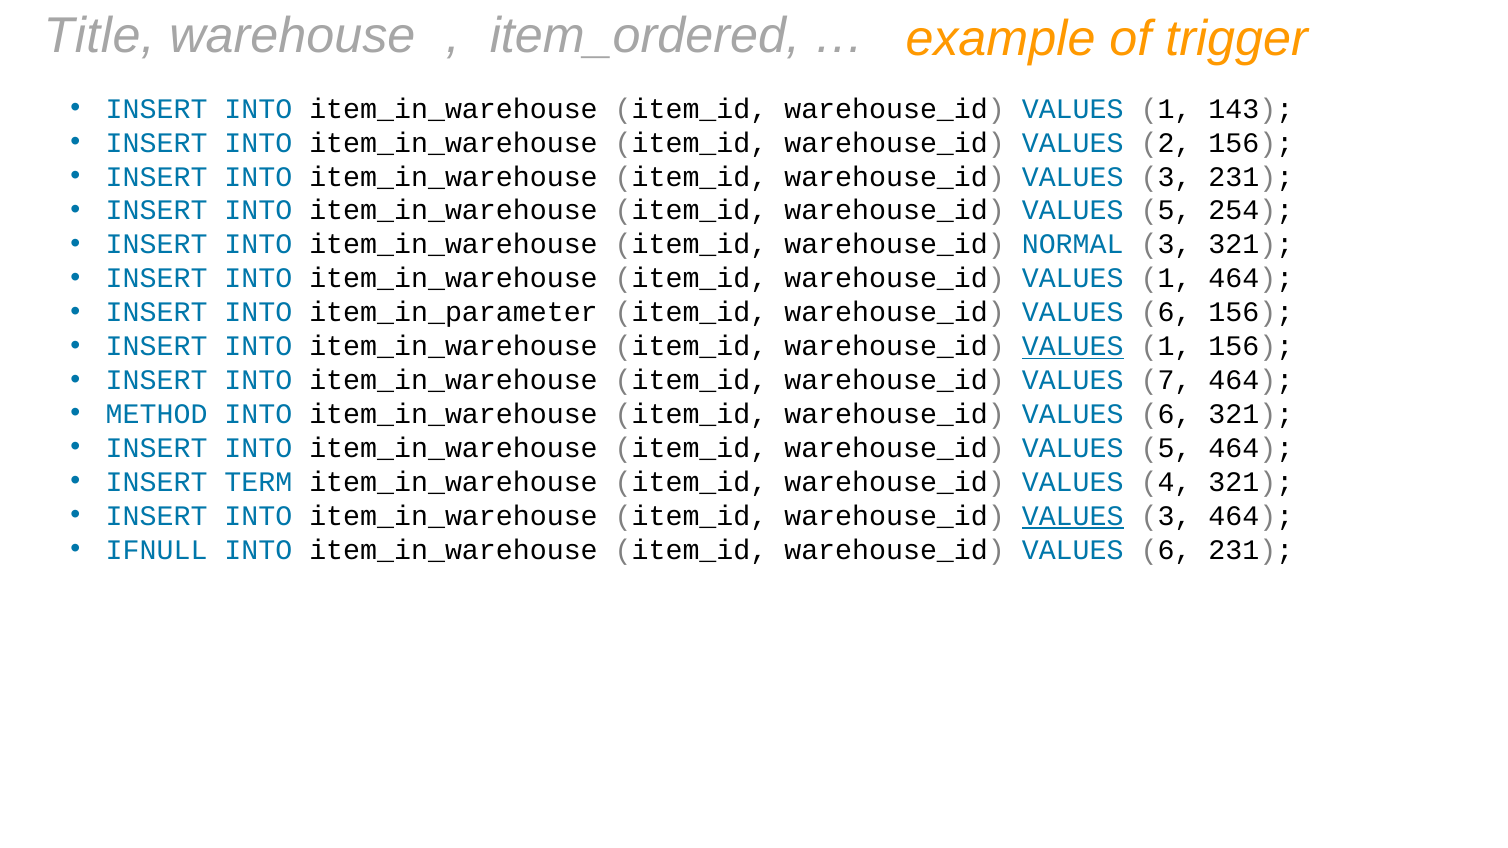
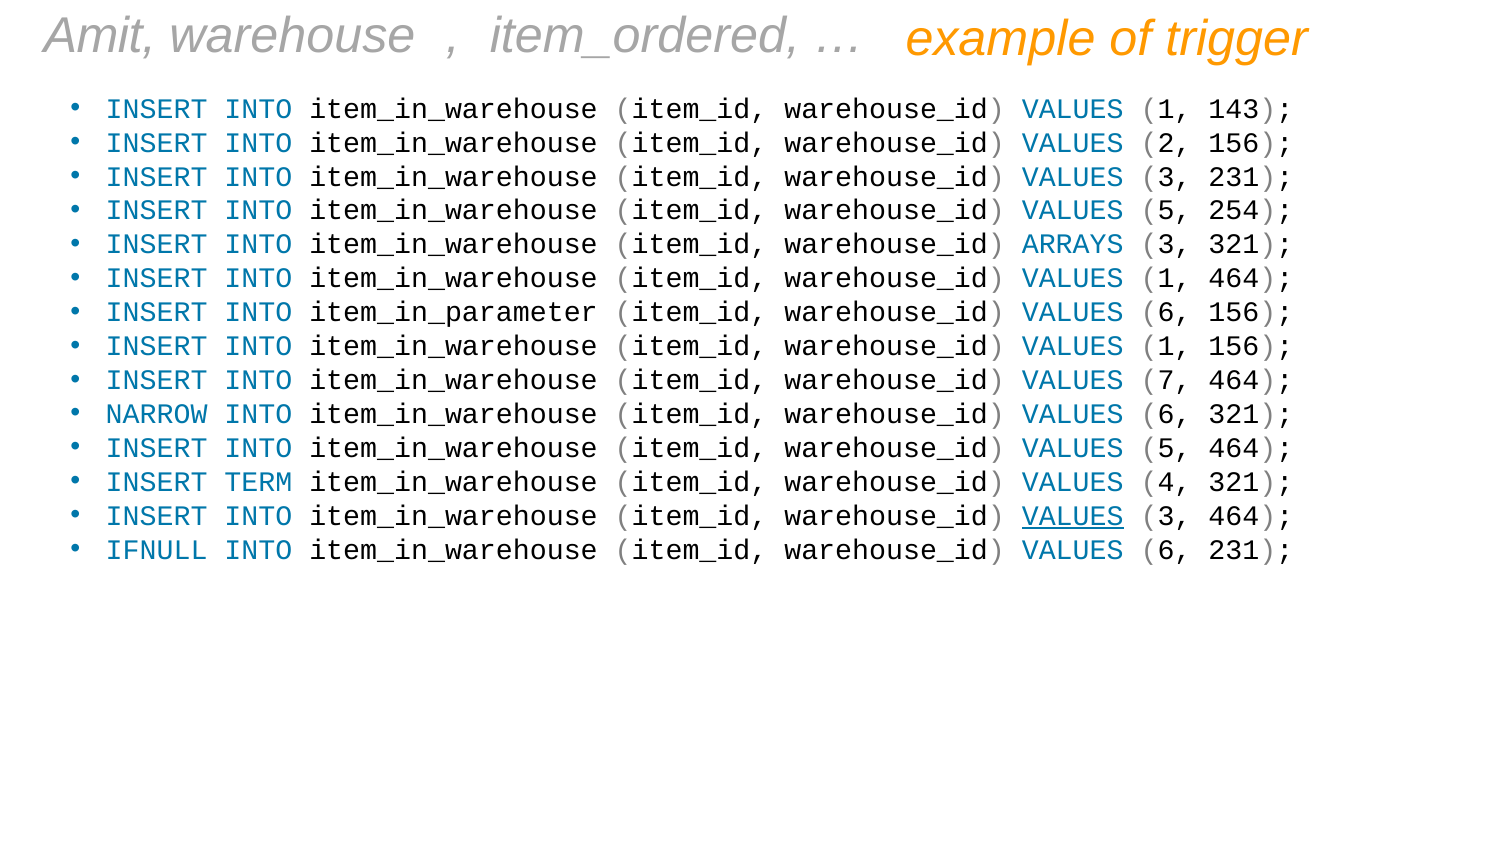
Title: Title -> Amit (100, 36)
NORMAL: NORMAL -> ARRAYS (1073, 245)
VALUES underline: present -> none (1073, 346)
METHOD: METHOD -> NARROW (157, 414)
